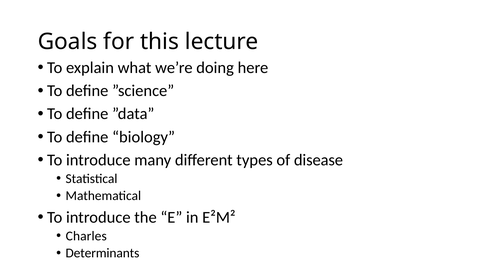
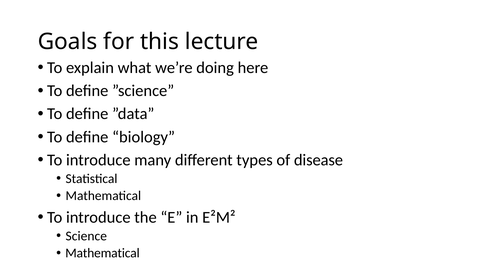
Charles: Charles -> Science (86, 236)
Determinants: Determinants -> Mathematical (103, 253)
